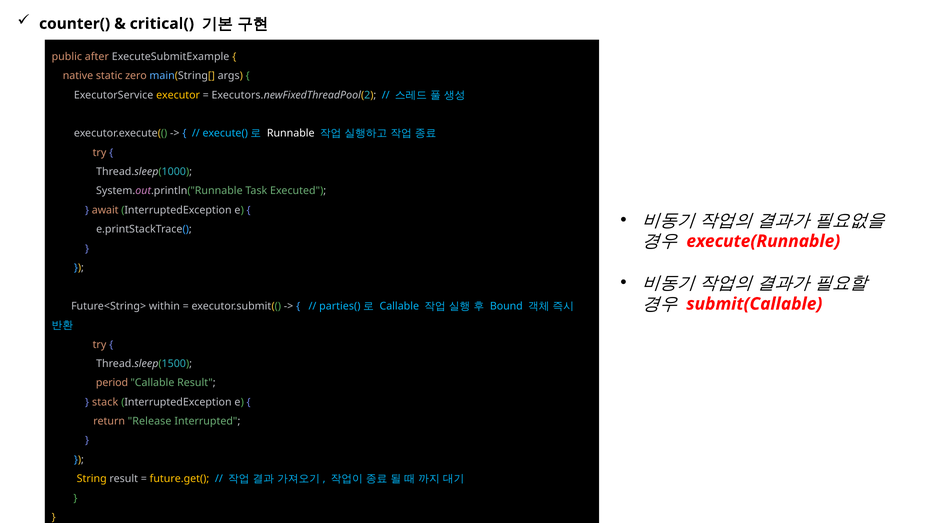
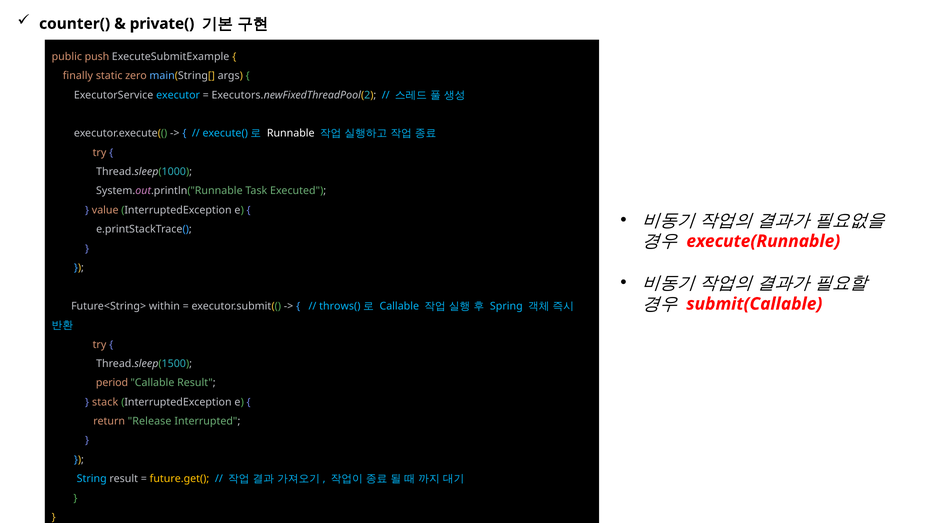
critical(: critical( -> private( (162, 24)
after: after -> push (97, 57)
native: native -> finally (78, 76)
executor colour: yellow -> light blue (178, 95)
await: await -> value (105, 210)
parties(: parties( -> throws( (340, 306)
Bound: Bound -> Spring (506, 306)
String colour: yellow -> light blue (92, 479)
